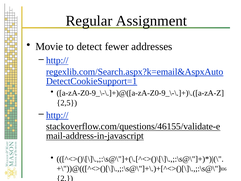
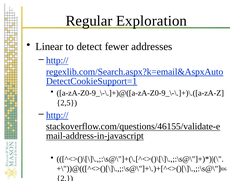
Assignment: Assignment -> Exploration (151, 21)
Movie: Movie -> Linear (49, 47)
